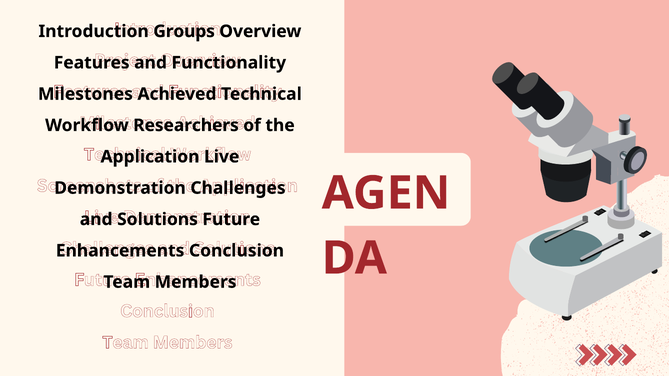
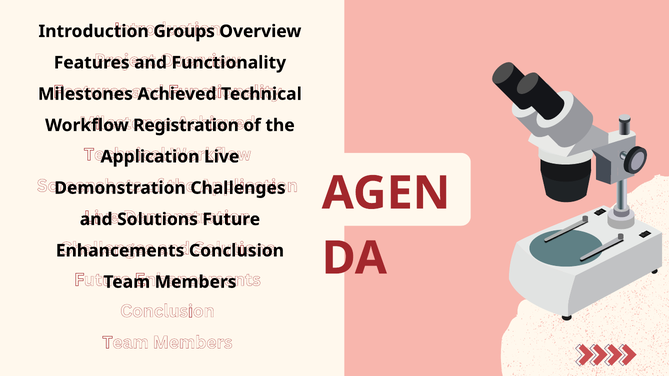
Researchers: Researchers -> Registration (186, 125)
